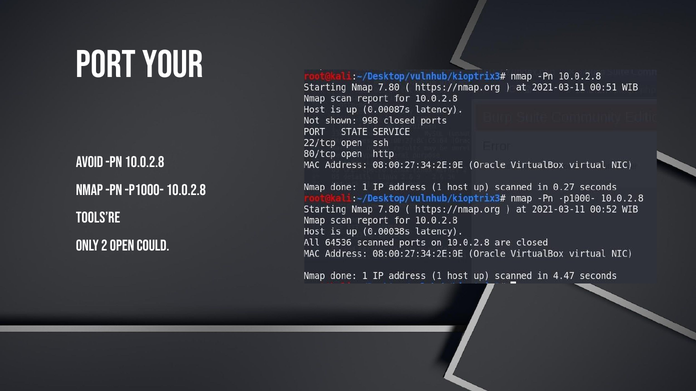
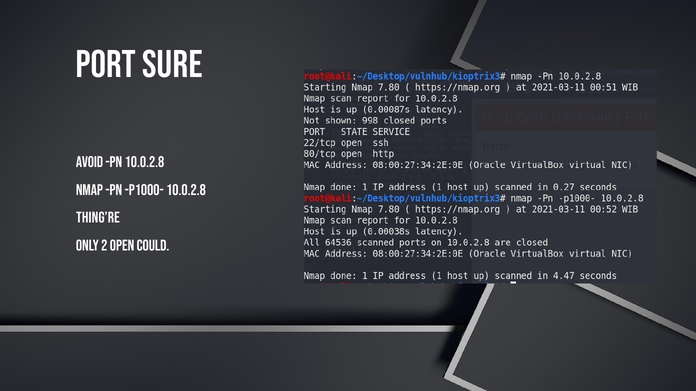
your: your -> sure (172, 64)
Tools’re: Tools’re -> Thing’re (98, 218)
